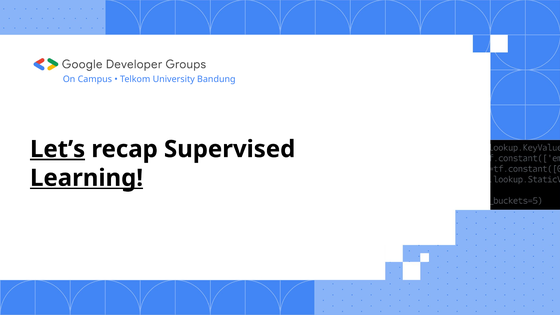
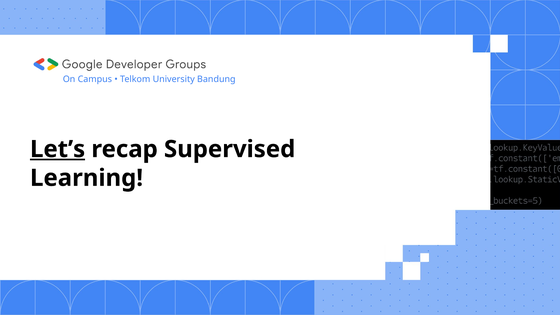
Learning underline: present -> none (87, 178)
